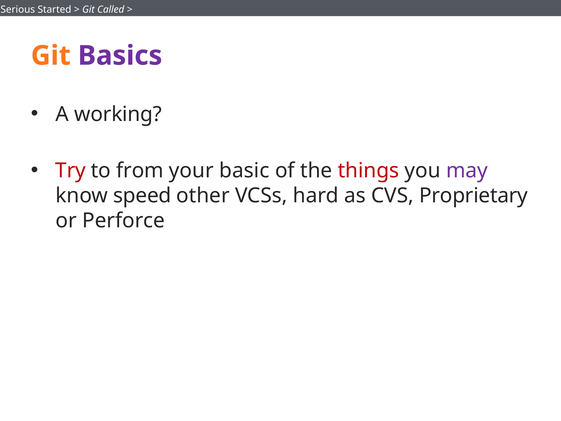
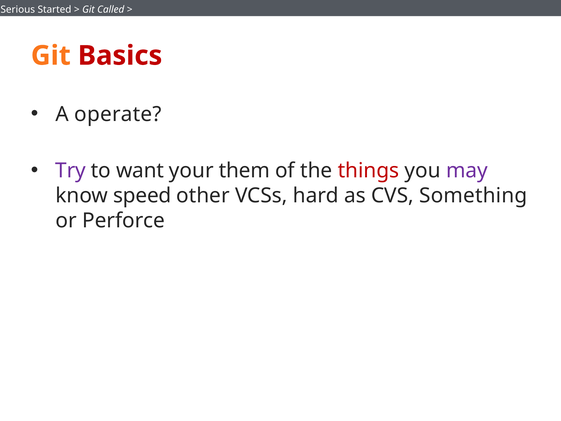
Basics colour: purple -> red (120, 56)
working: working -> operate (118, 114)
Try colour: red -> purple (70, 171)
from: from -> want (140, 171)
basic: basic -> them (244, 171)
Proprietary: Proprietary -> Something (473, 196)
